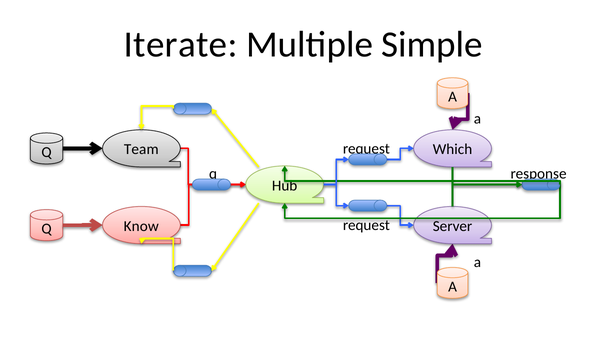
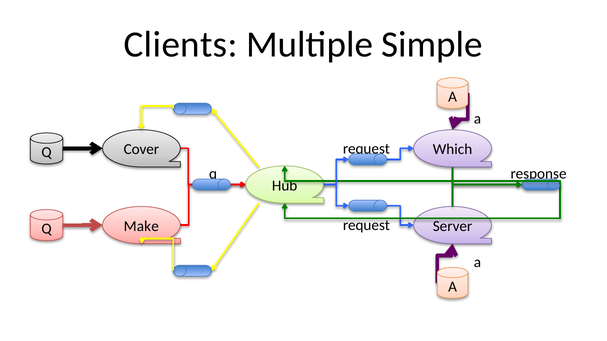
Iterate: Iterate -> Clients (181, 45)
Team: Team -> Cover (141, 150)
Know: Know -> Make (141, 226)
